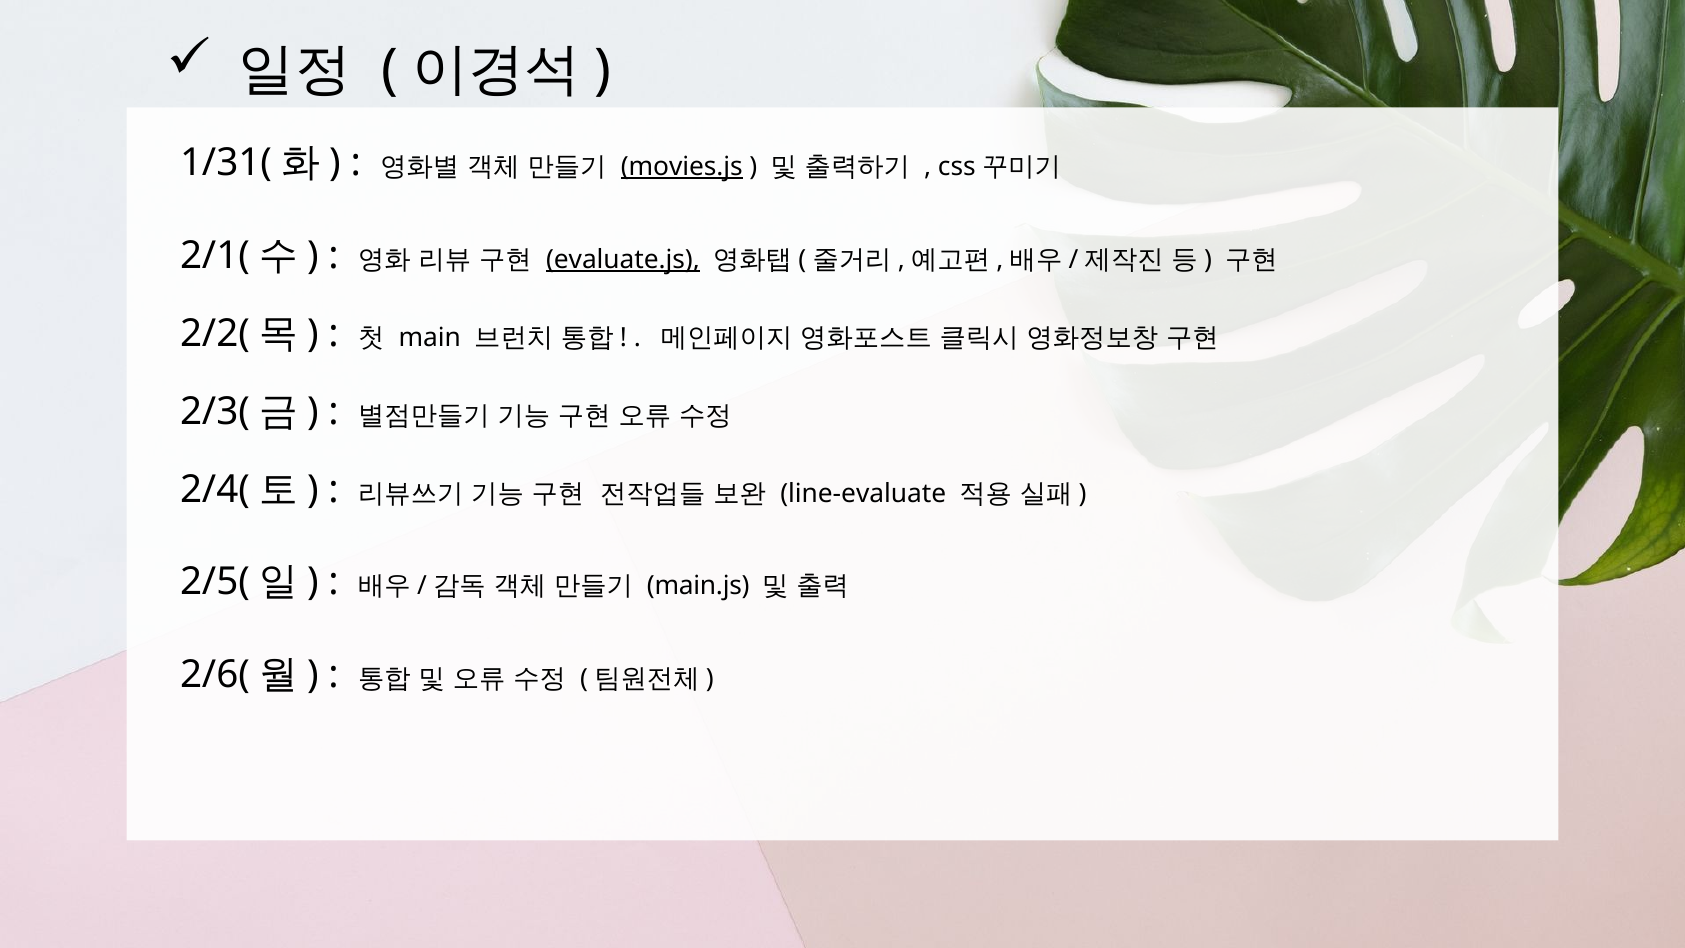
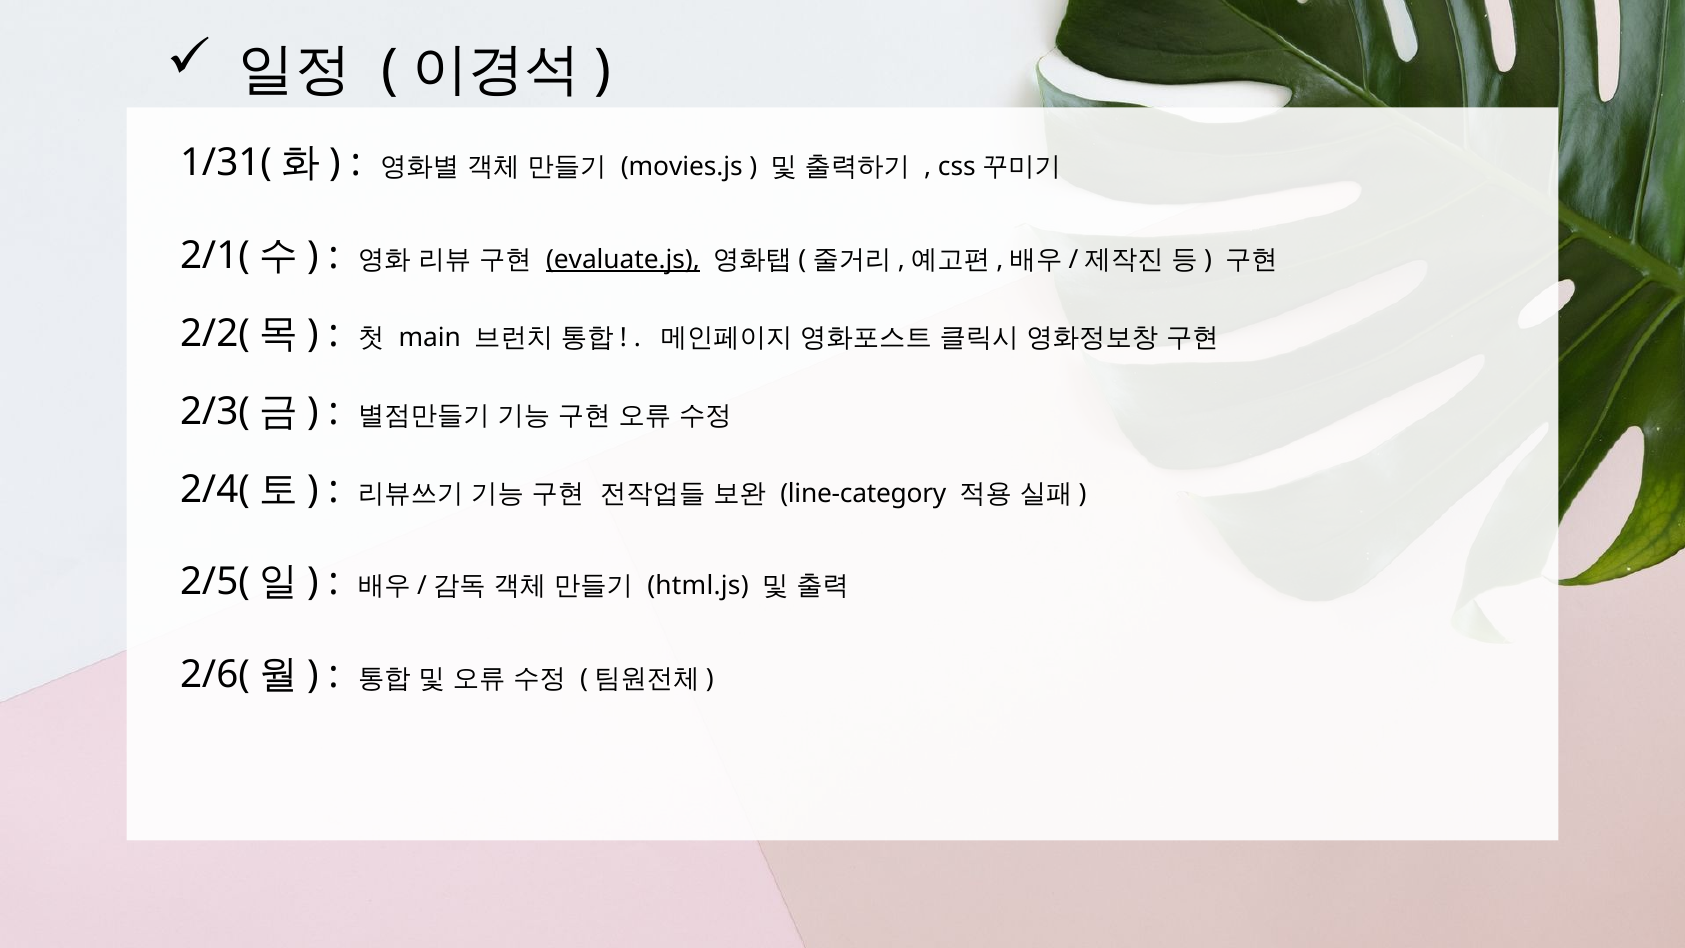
movies.js underline: present -> none (682, 167)
line-evaluate: line-evaluate -> line-category (863, 493)
main.js: main.js -> html.js (698, 586)
